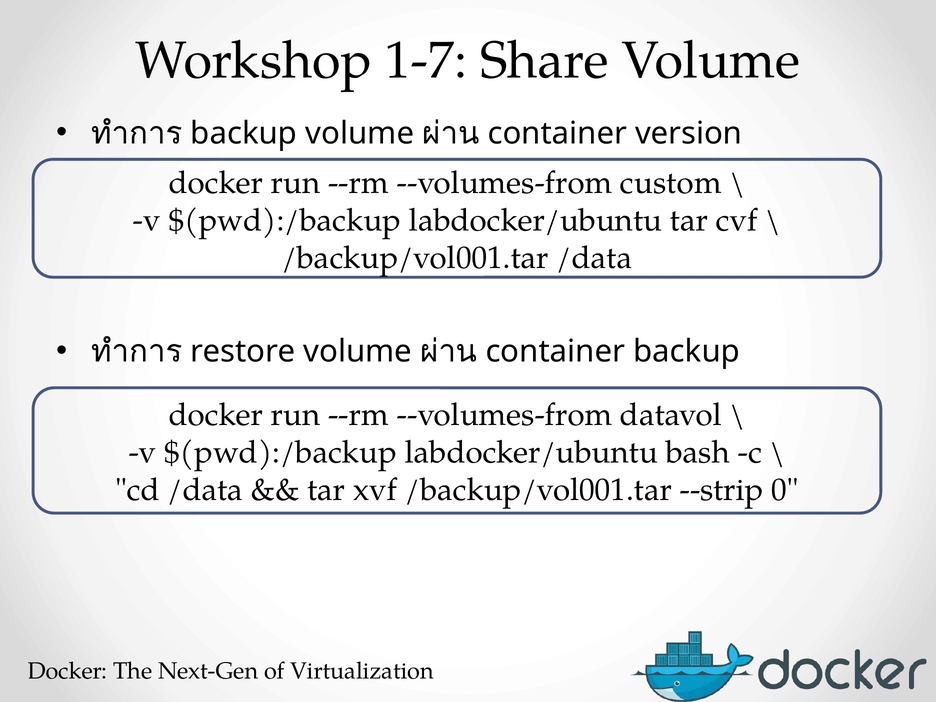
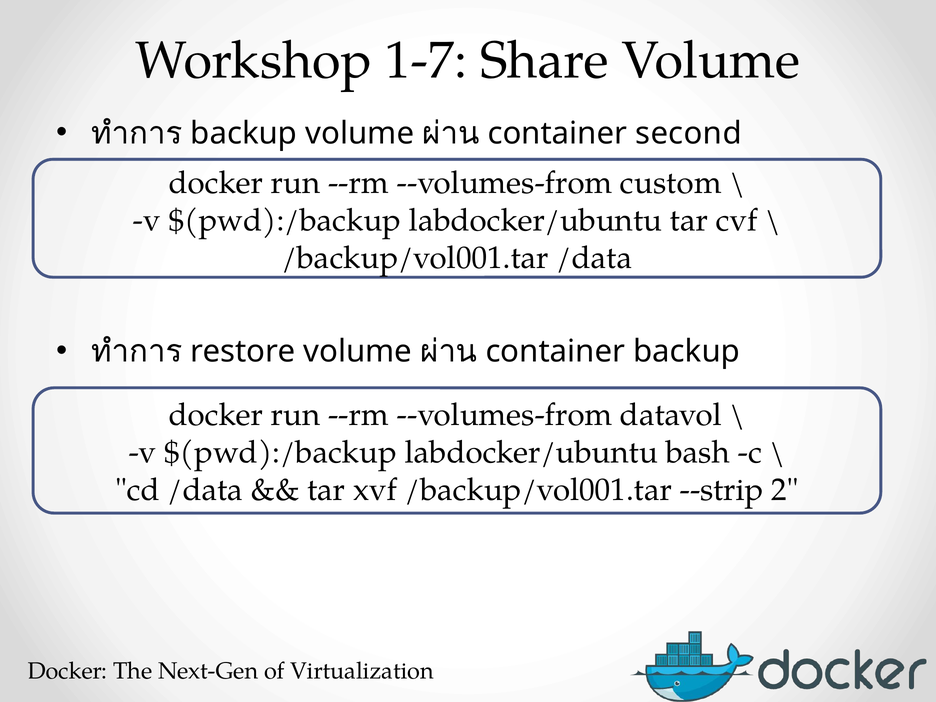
version: version -> second (688, 133)
0: 0 -> 2 (785, 490)
